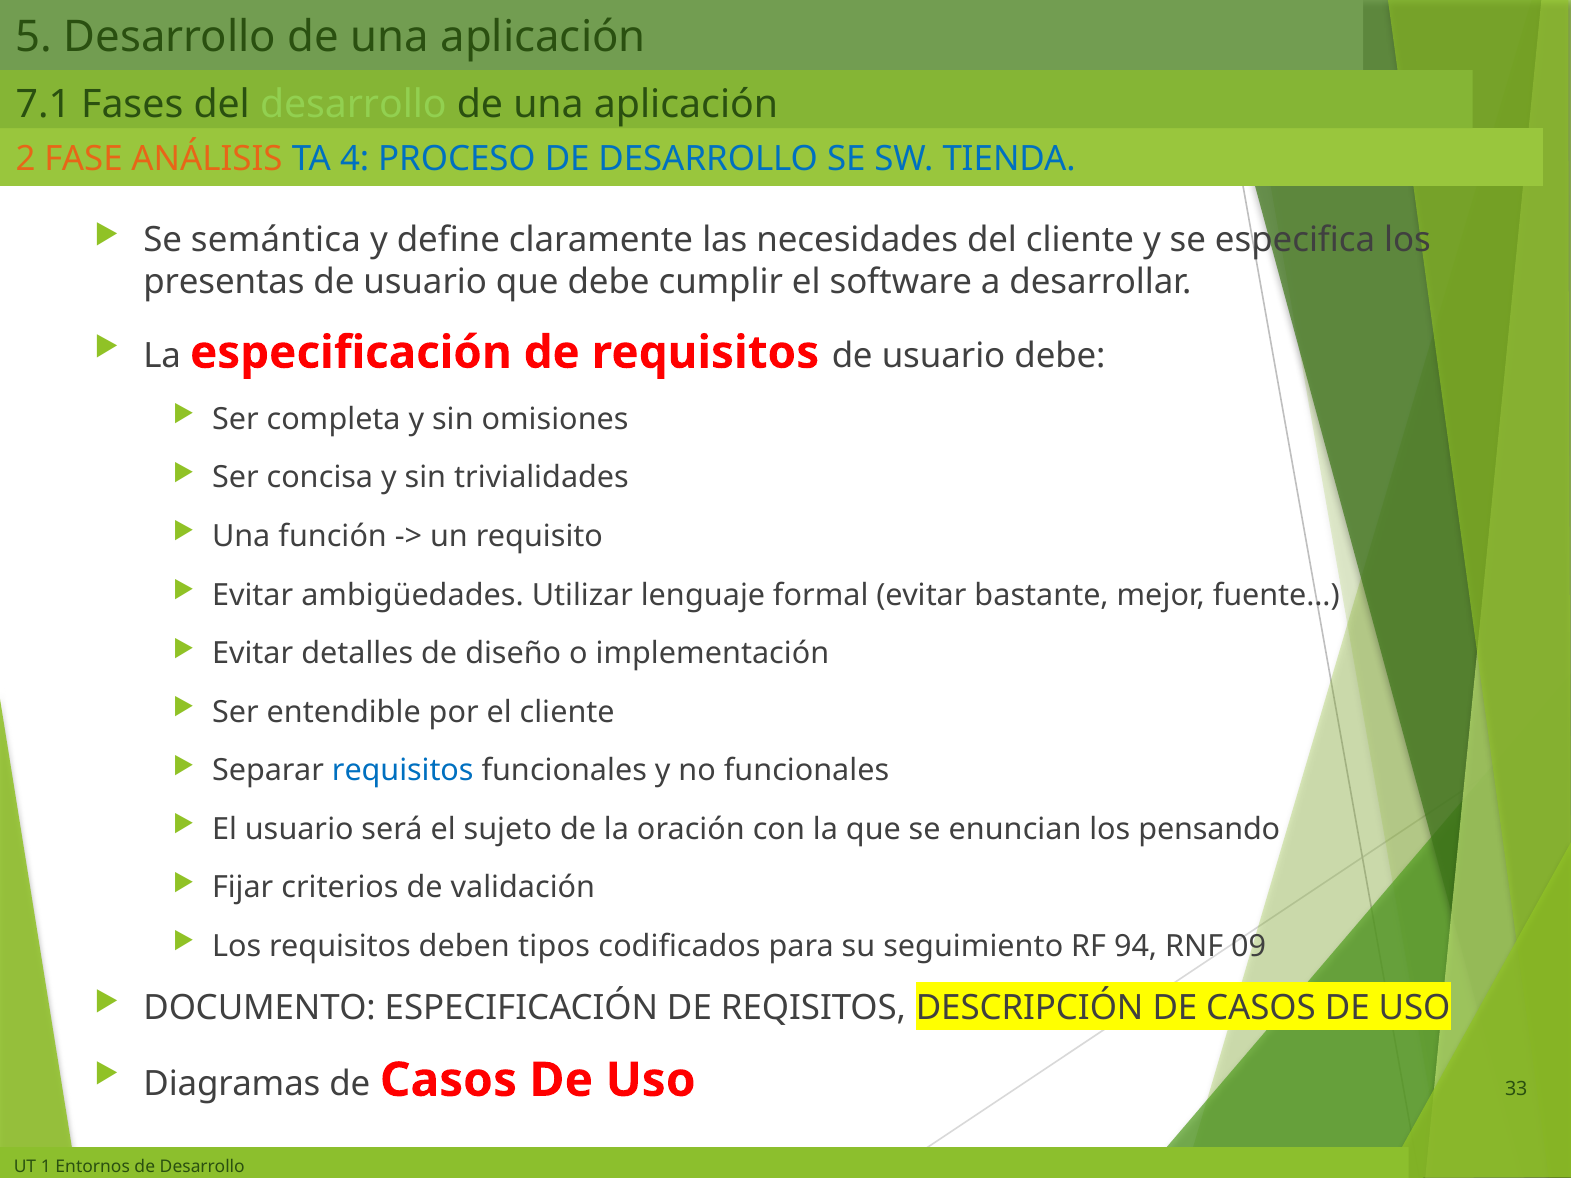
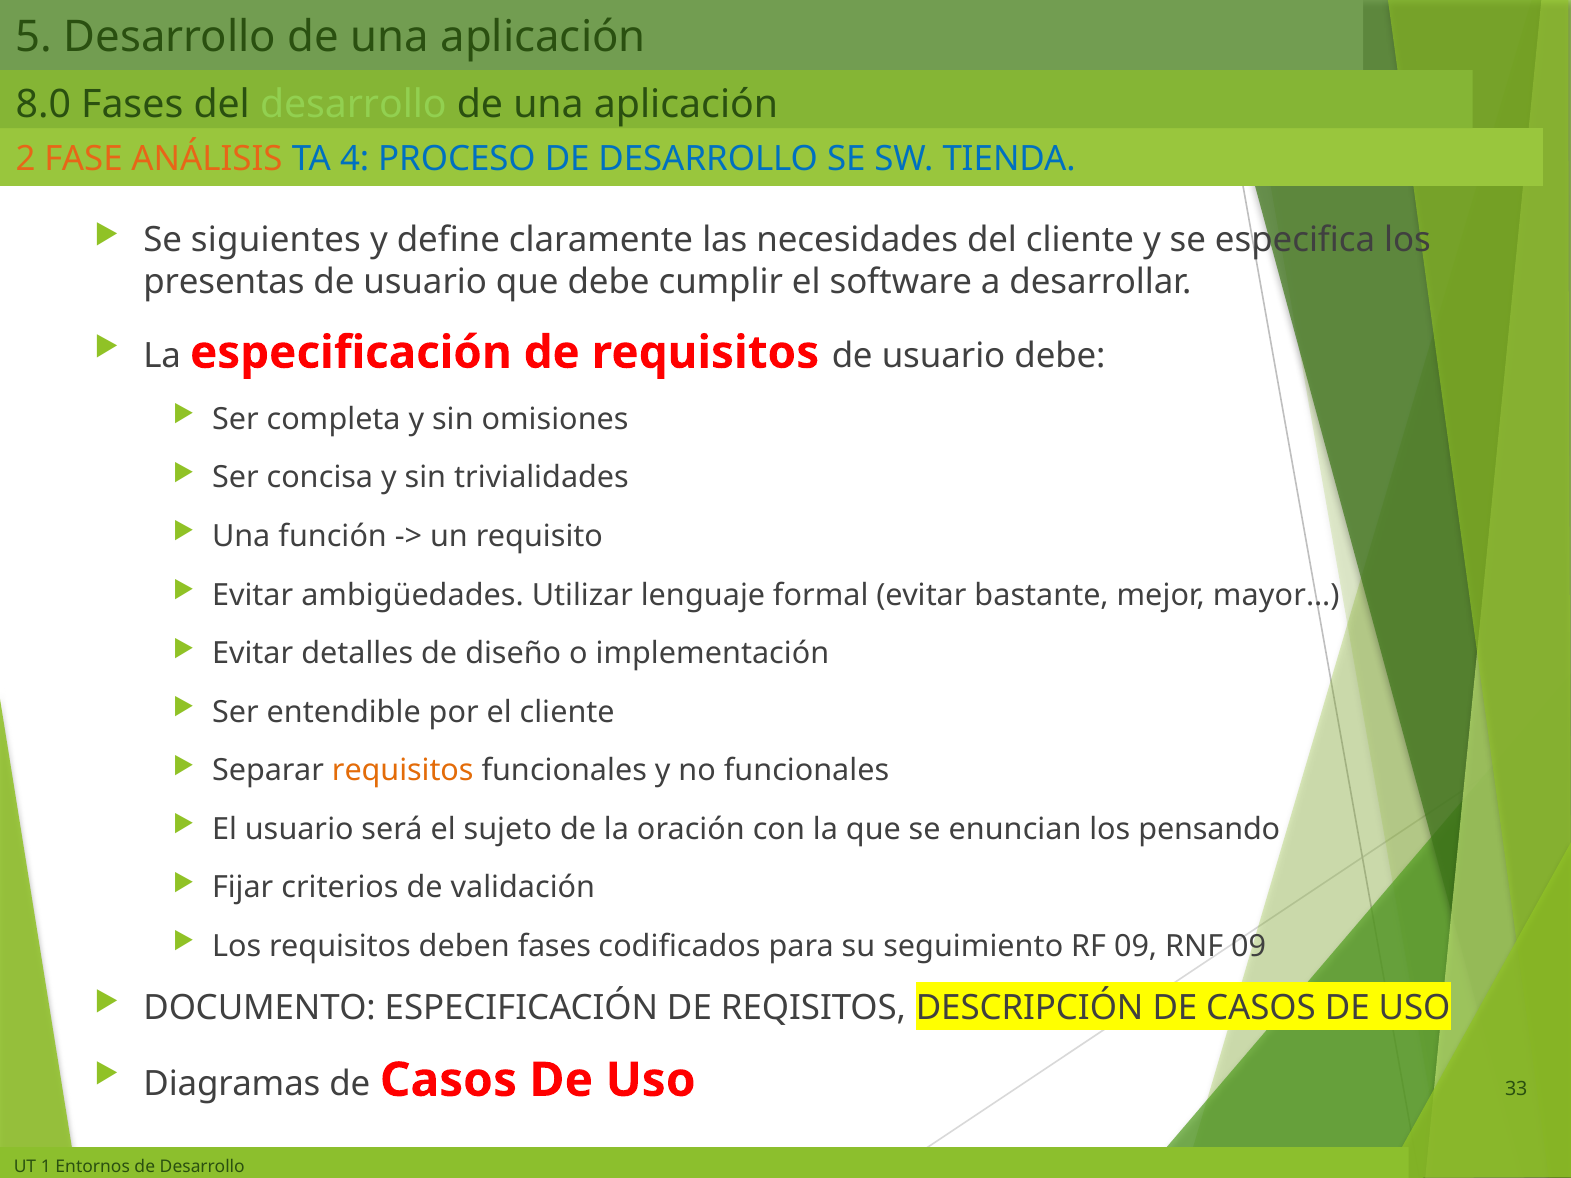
7.1: 7.1 -> 8.0 (43, 104)
semántica: semántica -> siguientes (276, 240)
fuente…: fuente… -> mayor… (1276, 595)
requisitos colour: blue -> orange (403, 771)
deben tipos: tipos -> fases (554, 947)
RF 94: 94 -> 09 (1136, 947)
